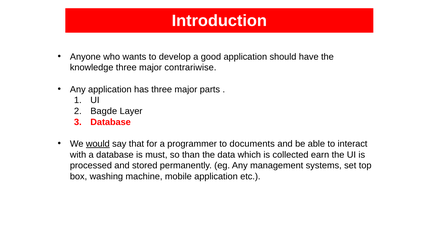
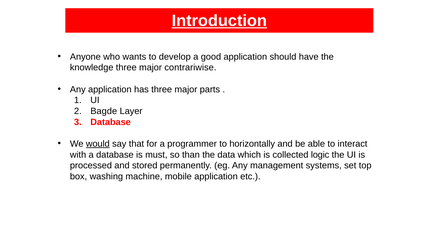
Introduction underline: none -> present (219, 21)
documents: documents -> horizontally (252, 144)
earn: earn -> logic (320, 155)
